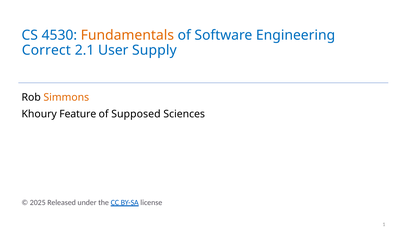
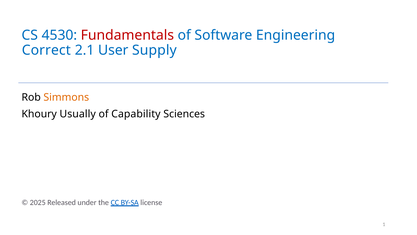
Fundamentals colour: orange -> red (127, 35)
Feature: Feature -> Usually (78, 114)
Supposed: Supposed -> Capability (136, 114)
